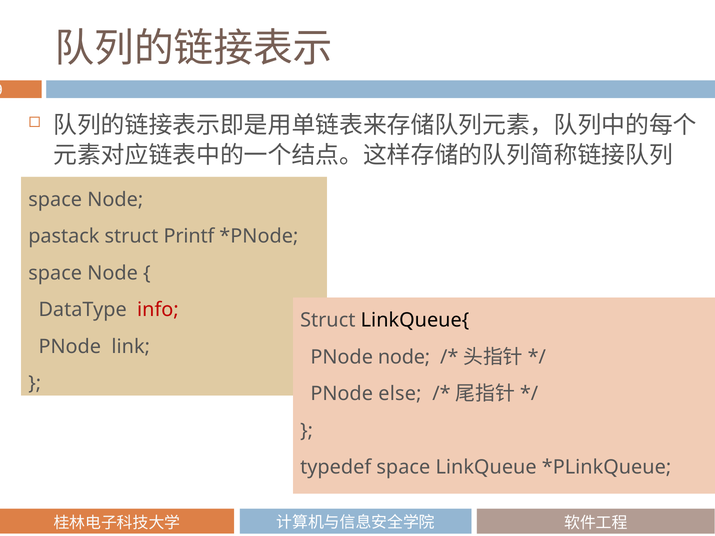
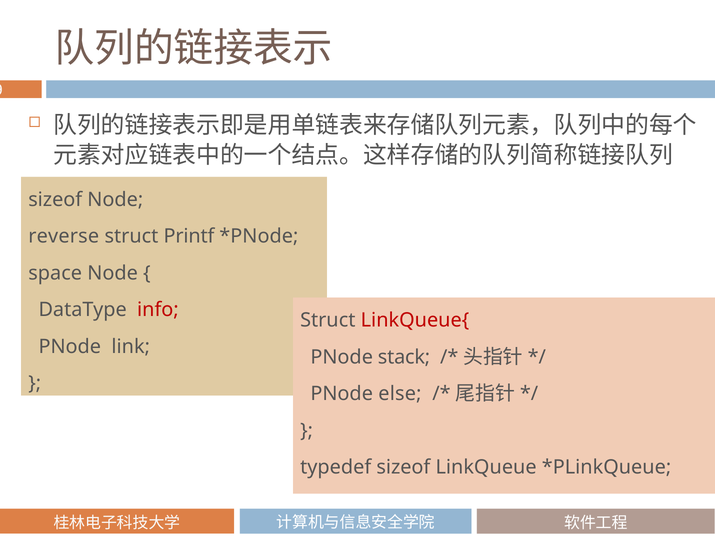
space: space -> sizeof (55, 200)
pastack: pastack -> reverse (64, 236)
LinkQueue{ colour: black -> red (415, 320)
PNode node: node -> stack (404, 357)
typedef space: space -> sizeof (403, 467)
